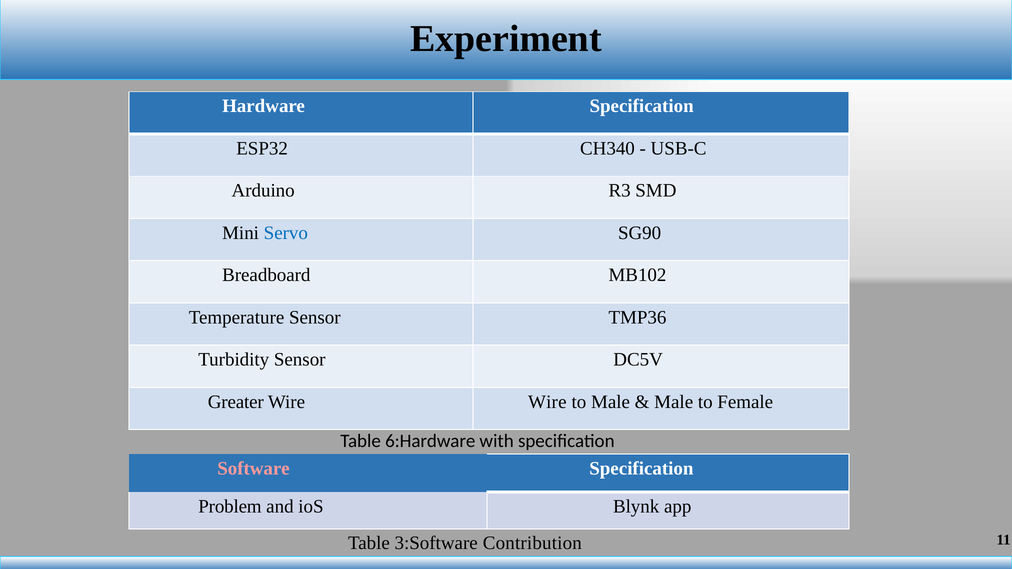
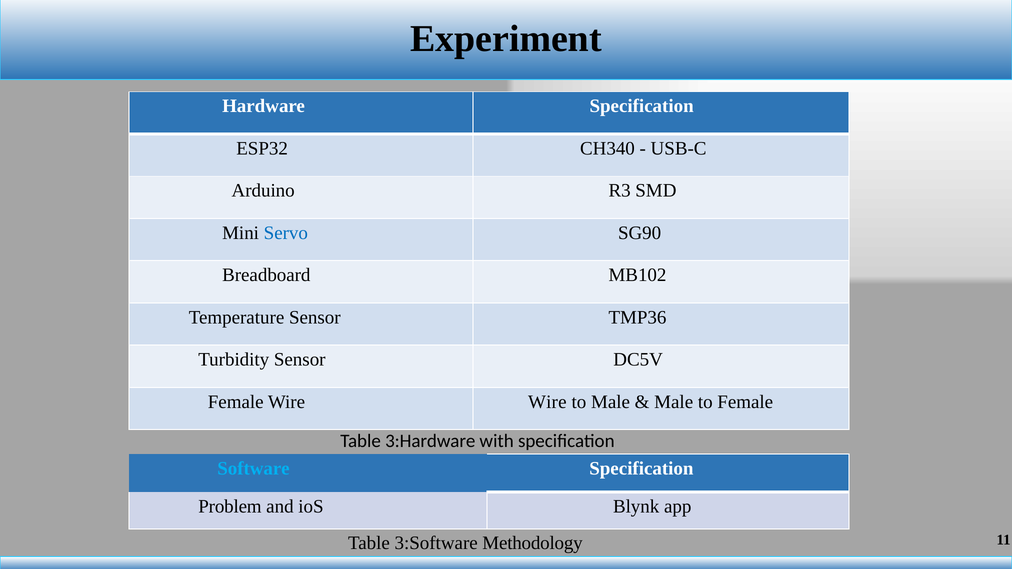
Greater: Greater -> Female (236, 402)
6:Hardware: 6:Hardware -> 3:Hardware (430, 441)
Software colour: pink -> light blue (253, 469)
Contribution: Contribution -> Methodology (533, 543)
